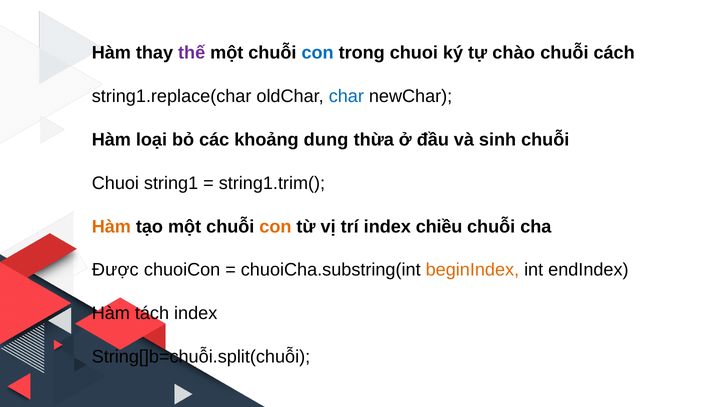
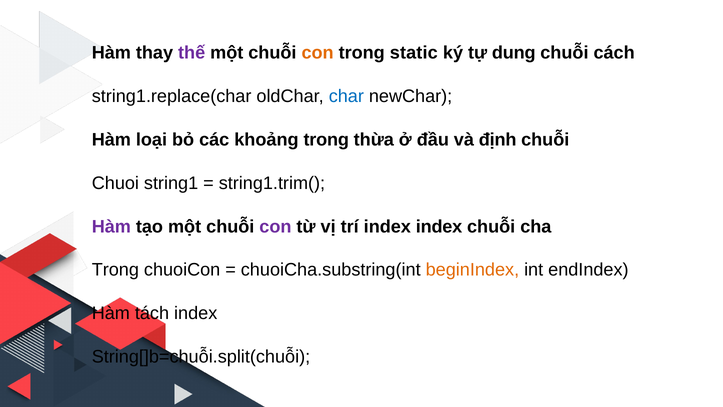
con colour: blue -> orange (318, 53)
trong chuoi: chuoi -> static (414, 53)
chào: chào -> dung (514, 53)
khoảng dung: dung -> trong (326, 140)
sinh: sinh -> định (498, 140)
Hàm colour: orange -> purple (111, 226)
con colour: orange -> purple (275, 226)
index chiều: chiều -> index (439, 226)
Được: Được -> Trong (115, 270)
